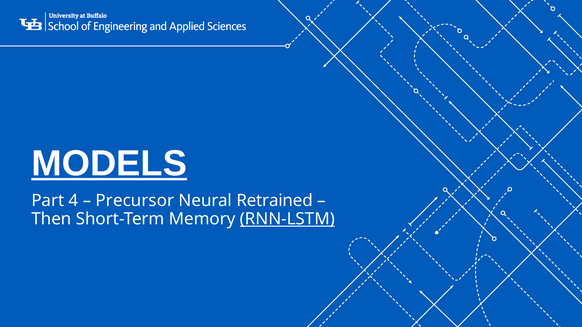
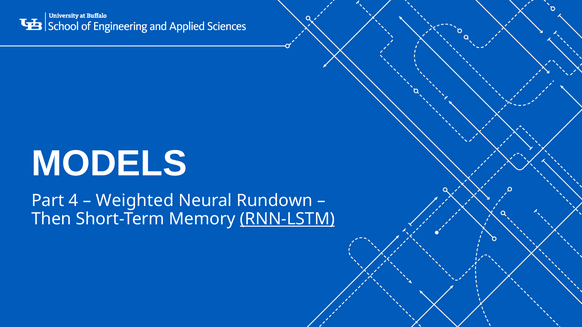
MODELS underline: present -> none (109, 164)
Precursor: Precursor -> Weighted (135, 201)
Retrained: Retrained -> Rundown (275, 201)
